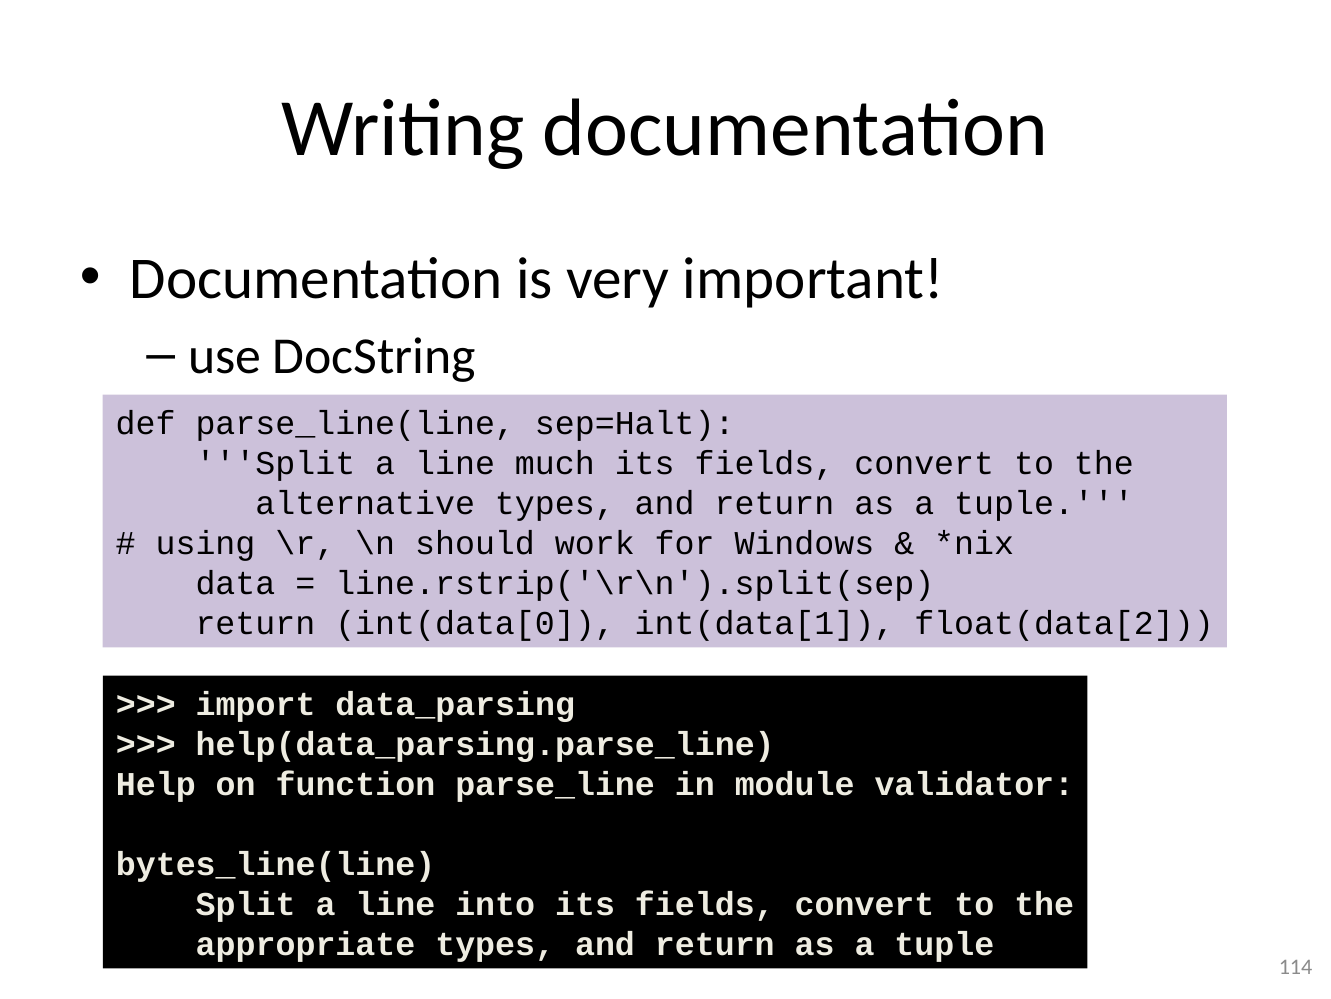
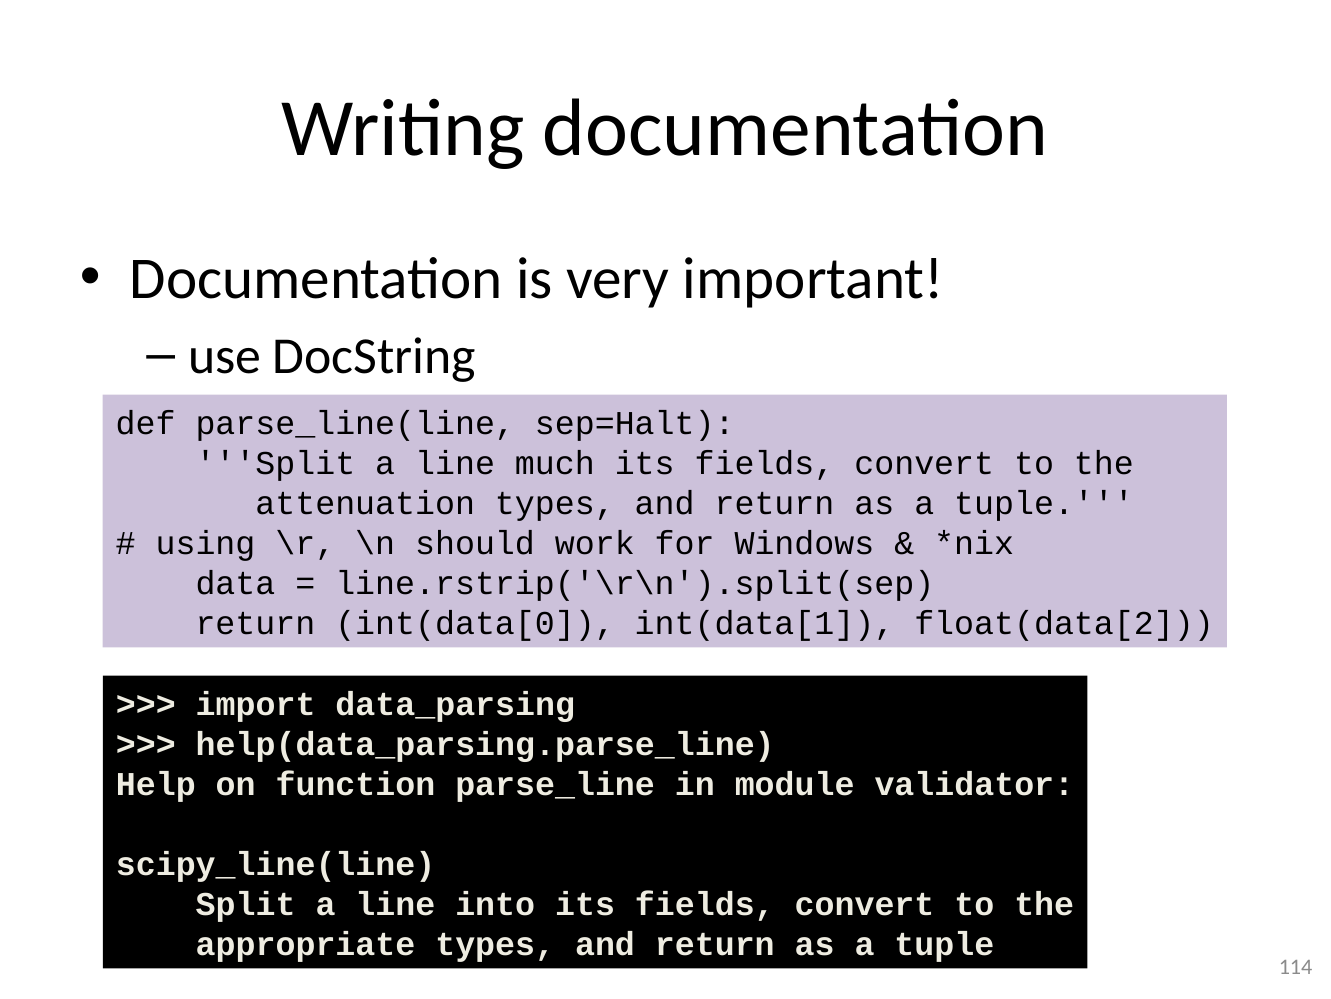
alternative: alternative -> attenuation (365, 503)
bytes_line(line: bytes_line(line -> scipy_line(line (276, 864)
